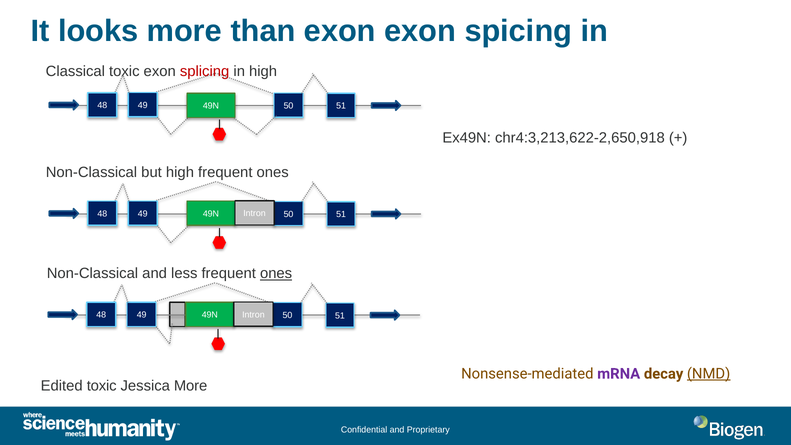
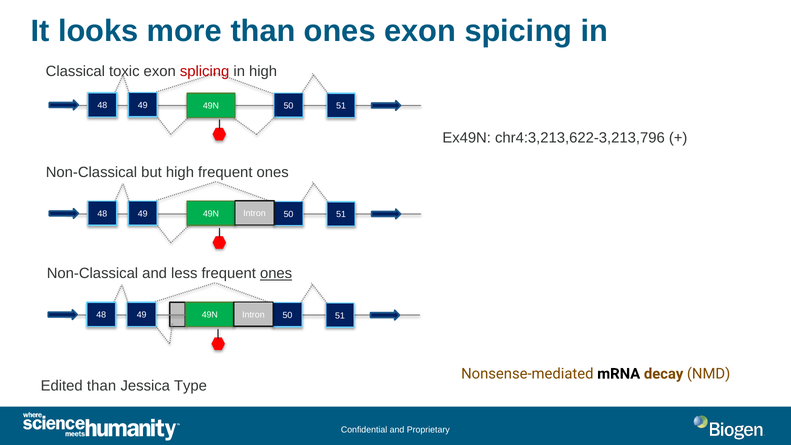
than exon: exon -> ones (340, 31)
chr4:3,213,622-2,650,918: chr4:3,213,622-2,650,918 -> chr4:3,213,622-3,213,796 (580, 138)
mRNA colour: purple -> black (619, 374)
NMD underline: present -> none (709, 374)
Edited toxic: toxic -> than (102, 386)
Jessica More: More -> Type (191, 386)
